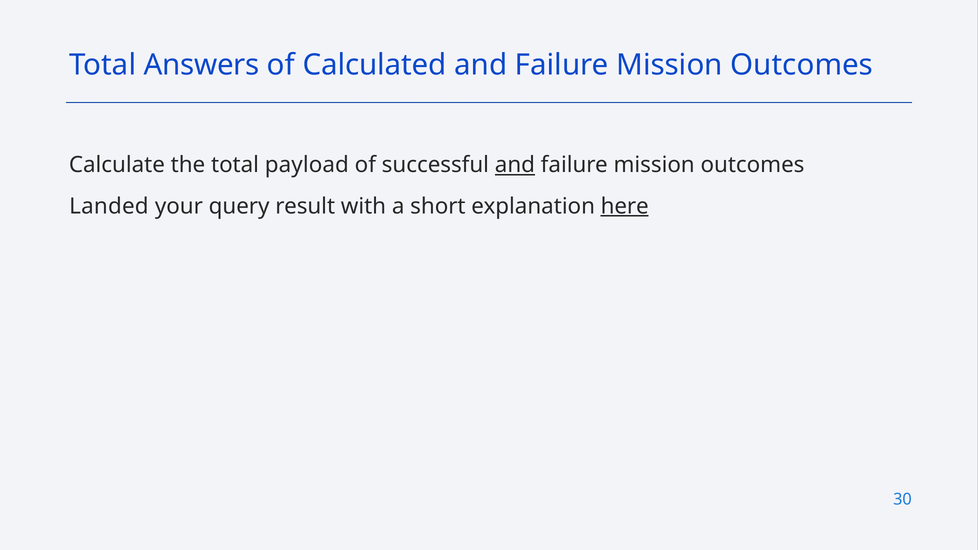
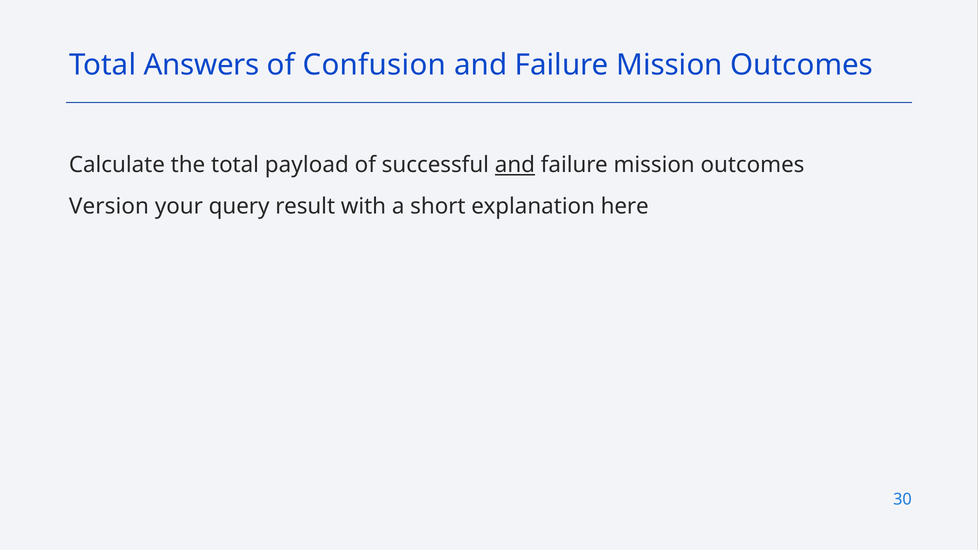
Calculated: Calculated -> Confusion (374, 65)
Landed: Landed -> Version (109, 206)
here underline: present -> none (625, 206)
